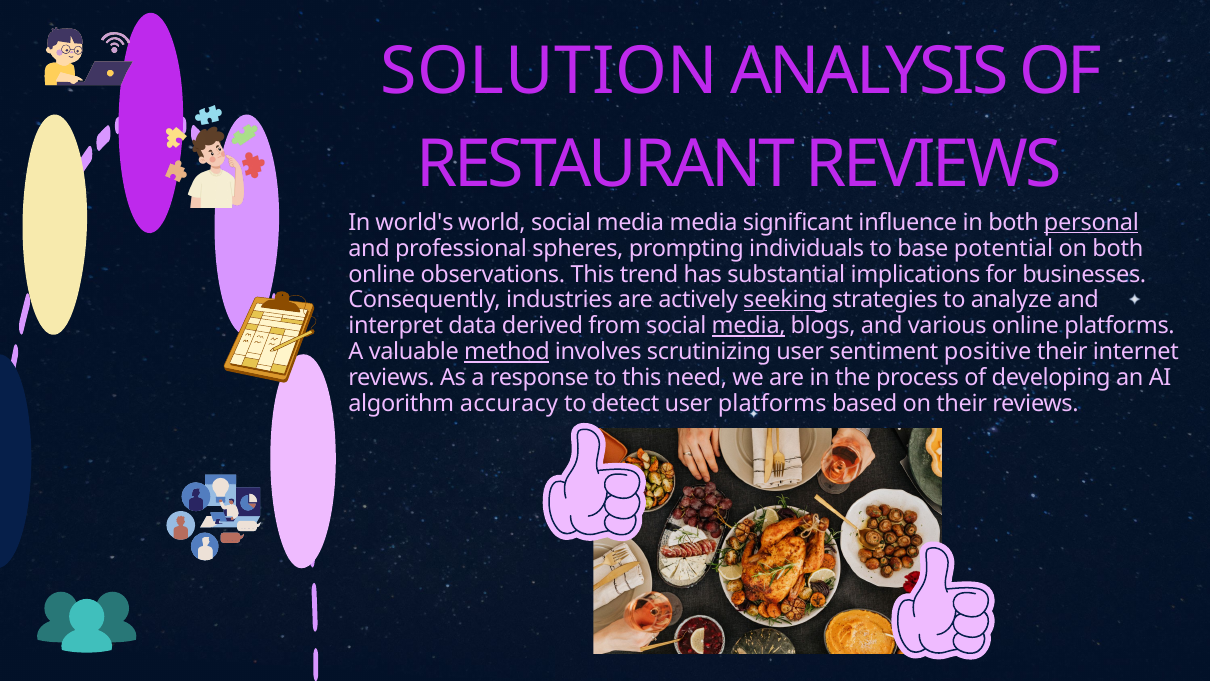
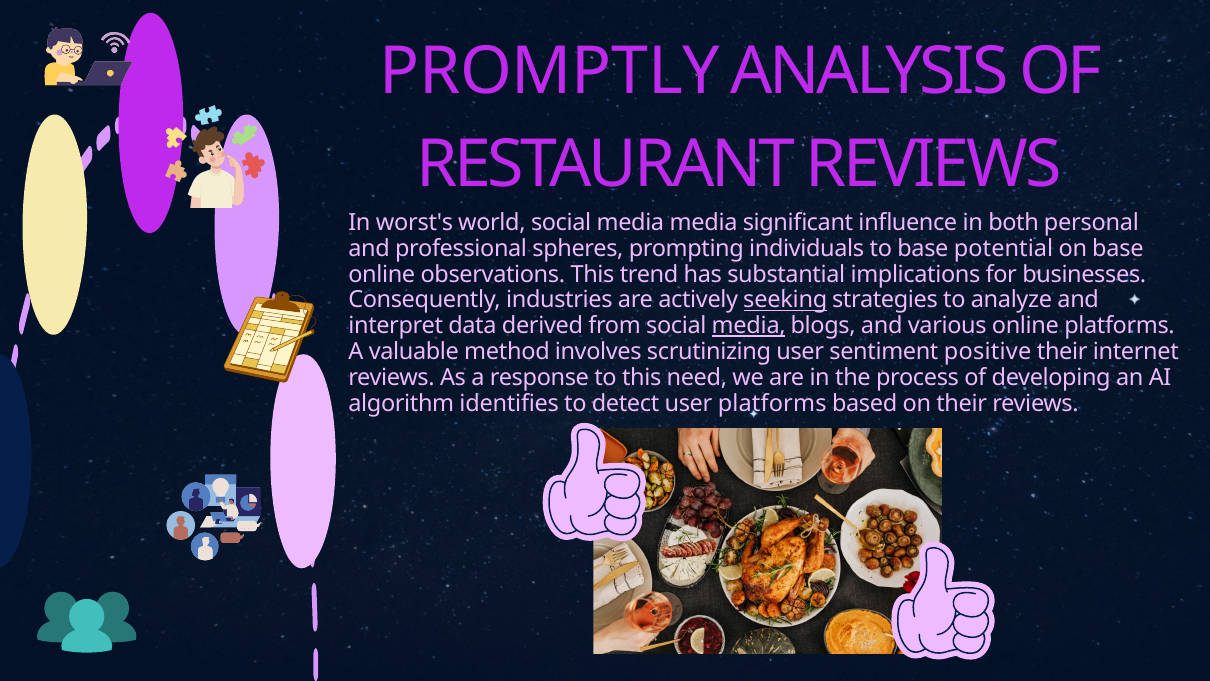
SOLUTION: SOLUTION -> PROMPTLY (550, 72)
world's: world's -> worst's (414, 222)
personal underline: present -> none (1091, 222)
on both: both -> base (1118, 248)
method underline: present -> none (507, 352)
accuracy: accuracy -> identifies (509, 404)
